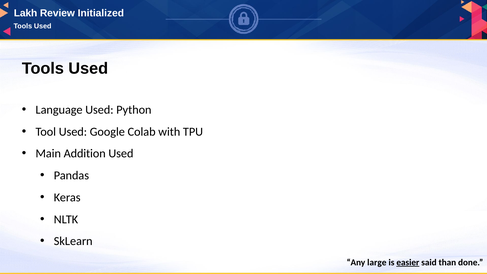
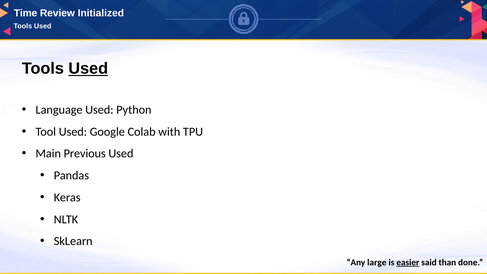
Lakh: Lakh -> Time (26, 13)
Used underline: none -> present (88, 69)
Addition: Addition -> Previous (85, 154)
